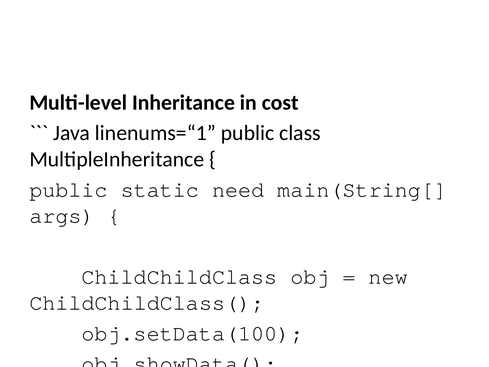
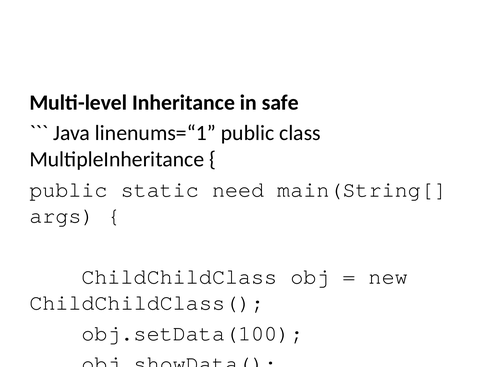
cost: cost -> safe (280, 103)
